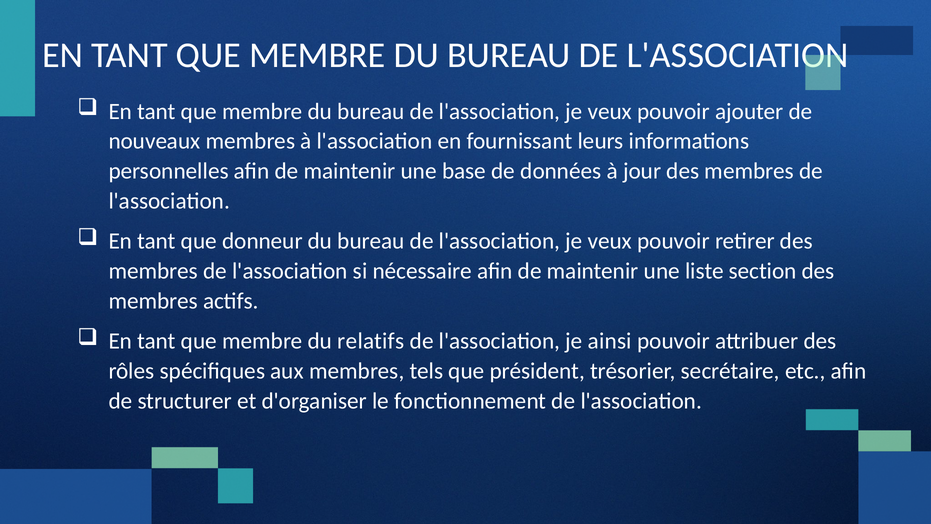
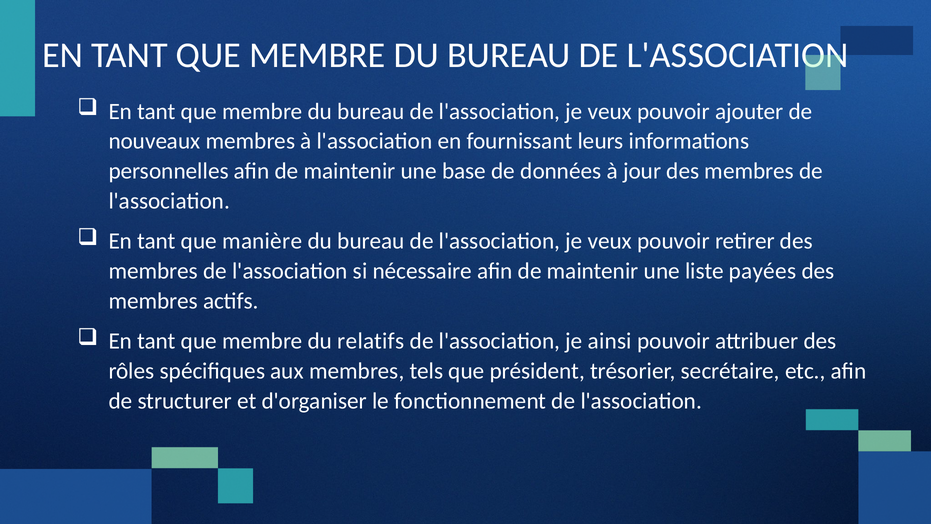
donneur: donneur -> manière (262, 241)
section: section -> payées (763, 271)
